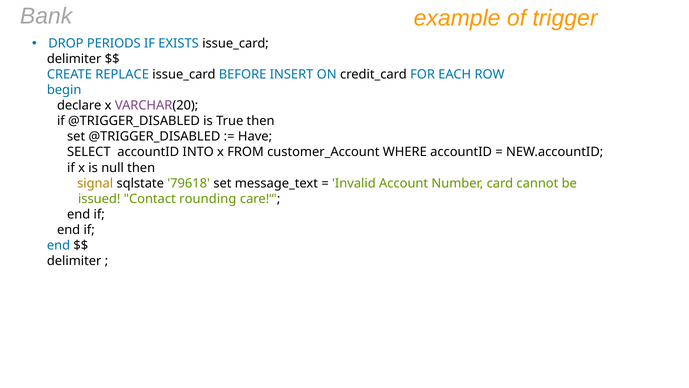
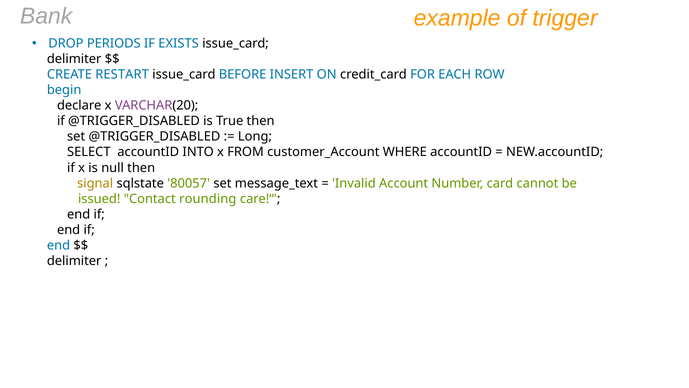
REPLACE: REPLACE -> RESTART (122, 75)
Have: Have -> Long (255, 137)
79618: 79618 -> 80057 (189, 183)
